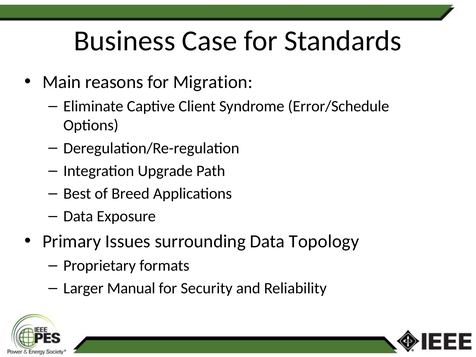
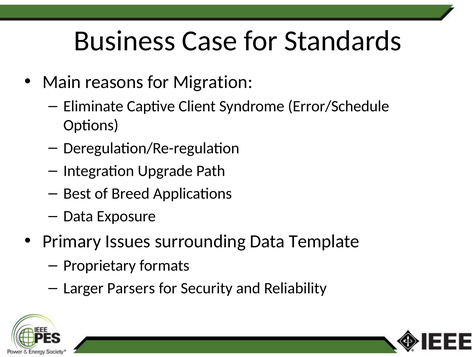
Topology: Topology -> Template (324, 241)
Manual: Manual -> Parsers (131, 288)
